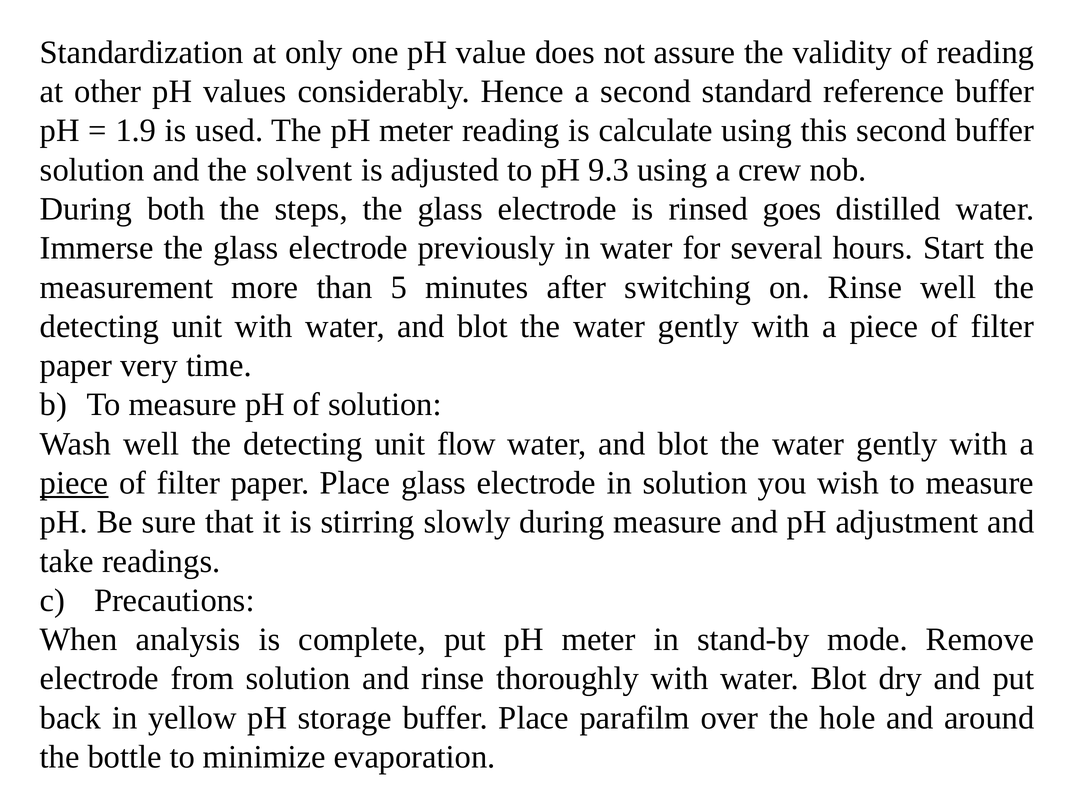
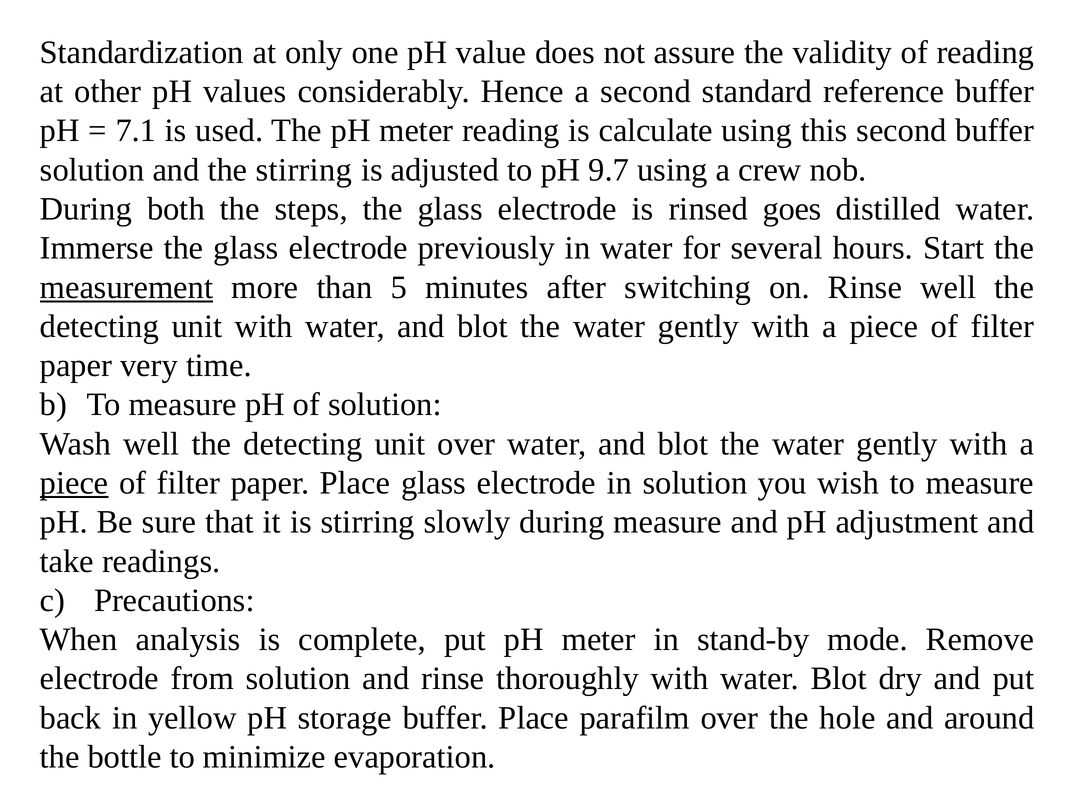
1.9: 1.9 -> 7.1 (136, 131)
the solvent: solvent -> stirring (304, 170)
9.3: 9.3 -> 9.7 (609, 170)
measurement underline: none -> present (127, 287)
unit flow: flow -> over (466, 443)
